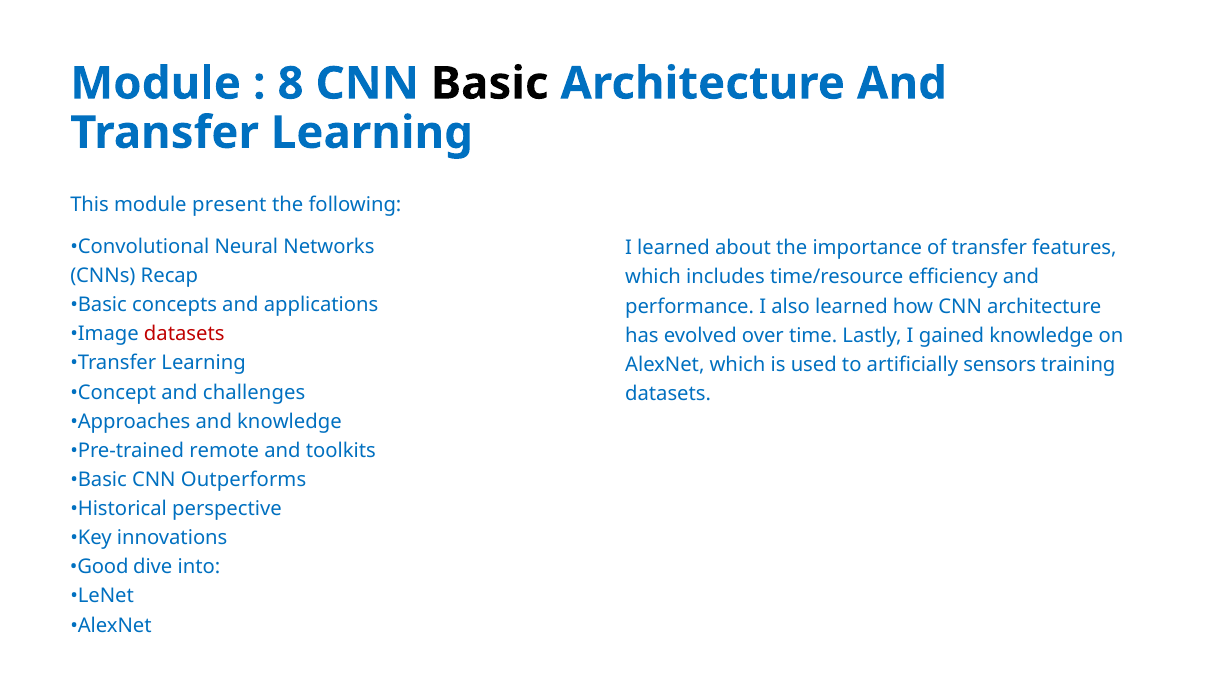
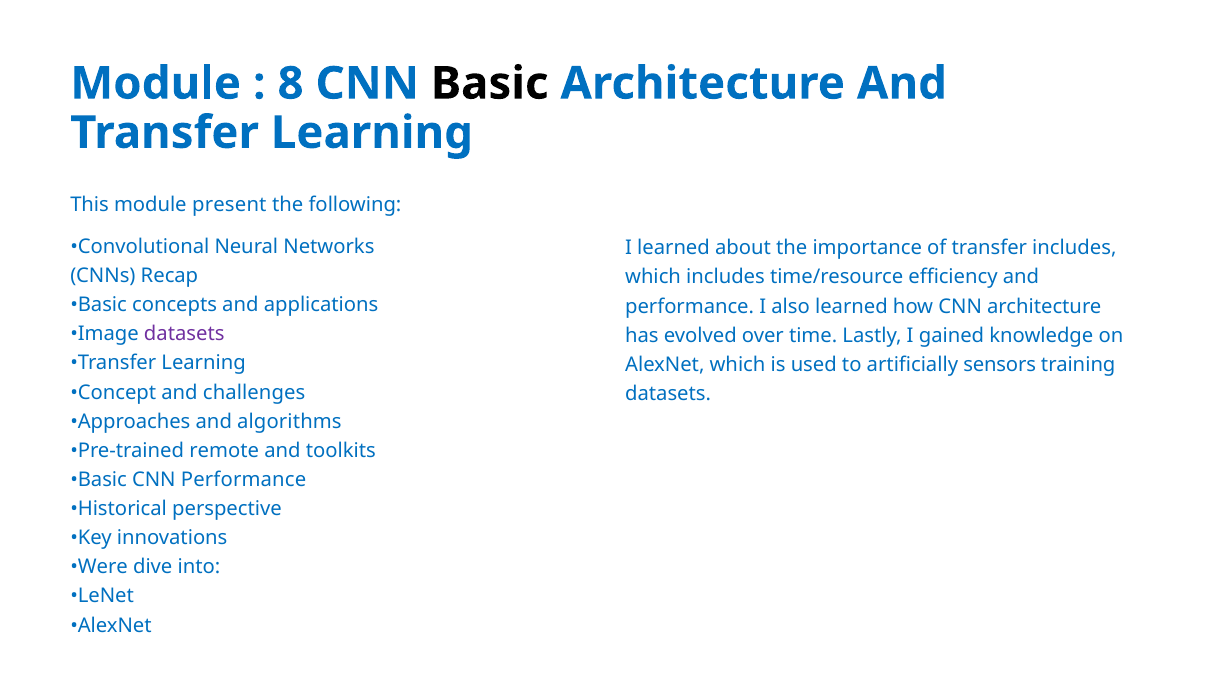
transfer features: features -> includes (1074, 248)
datasets colour: red -> purple (184, 334)
and knowledge: knowledge -> algorithms (289, 422)
CNN Outperforms: Outperforms -> Performance (244, 480)
Good: Good -> Were (99, 568)
